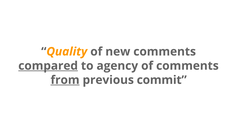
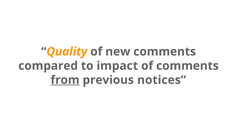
compared underline: present -> none (48, 66)
agency: agency -> impact (117, 66)
commit: commit -> notices (162, 80)
